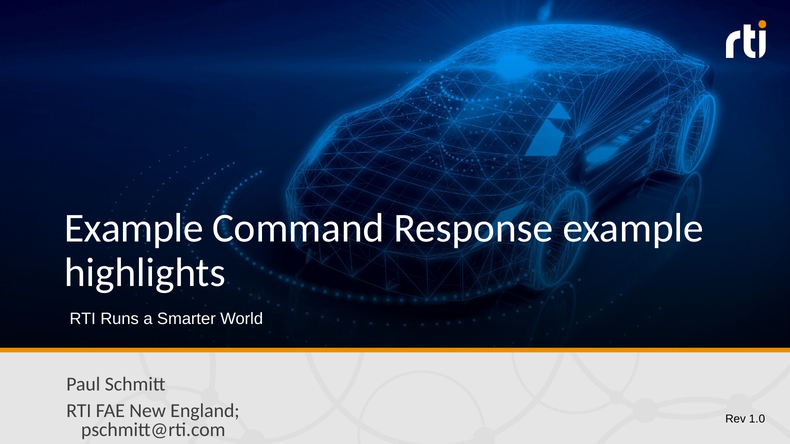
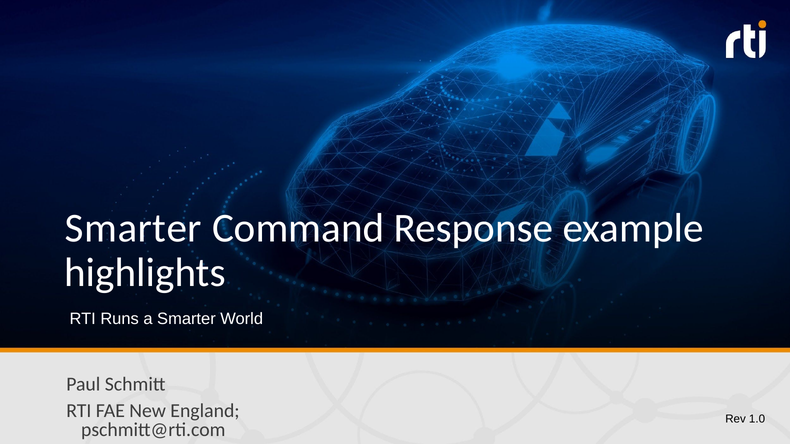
Example: Example -> Smarter (133, 228)
